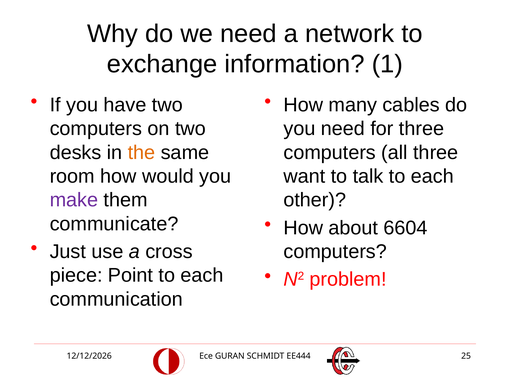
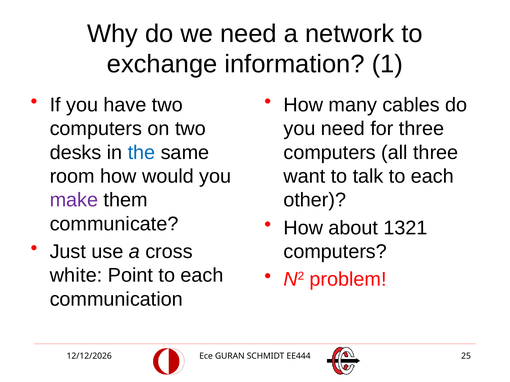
the colour: orange -> blue (142, 153)
6604: 6604 -> 1321 (406, 228)
piece: piece -> white (76, 276)
